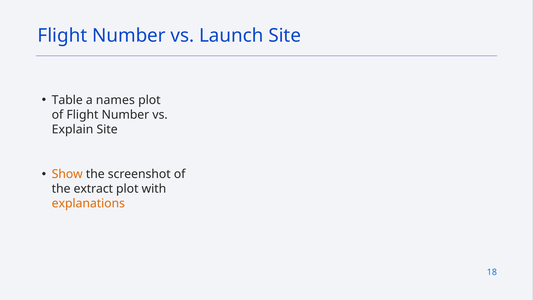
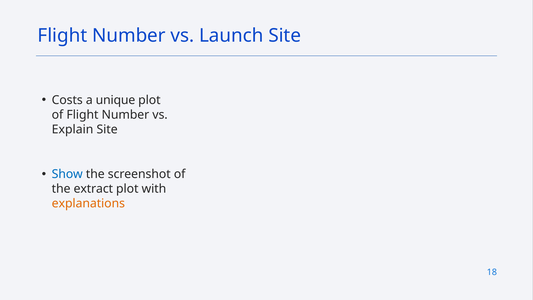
Table: Table -> Costs (67, 100)
names: names -> unique (115, 100)
Show colour: orange -> blue (67, 174)
